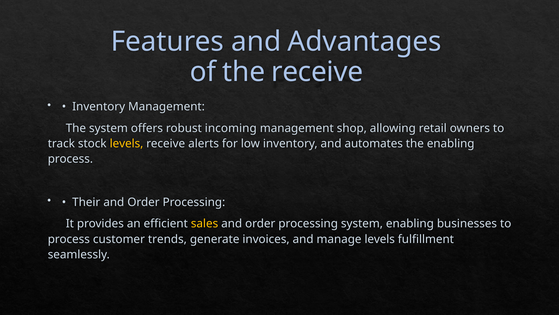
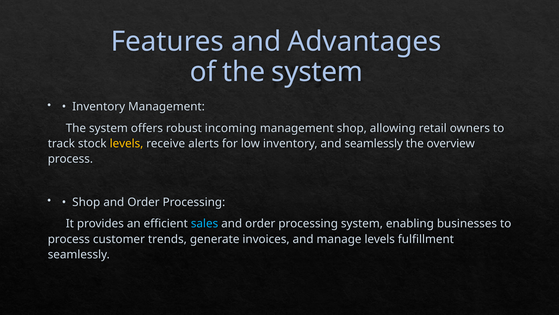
of the receive: receive -> system (317, 72)
and automates: automates -> seamlessly (374, 143)
the enabling: enabling -> overview (451, 143)
Their: Their -> Shop (86, 202)
sales colour: yellow -> light blue (205, 223)
